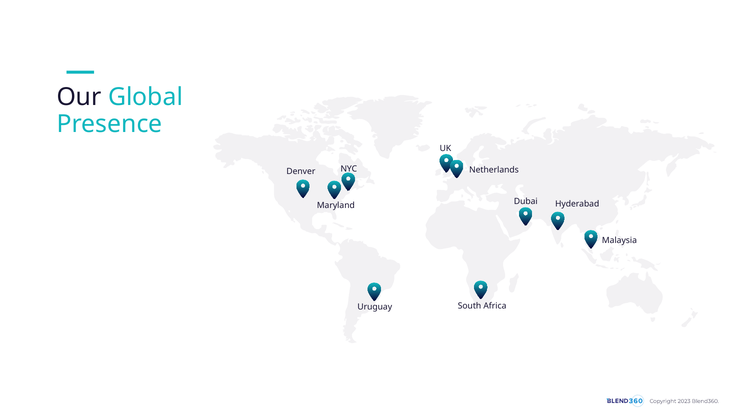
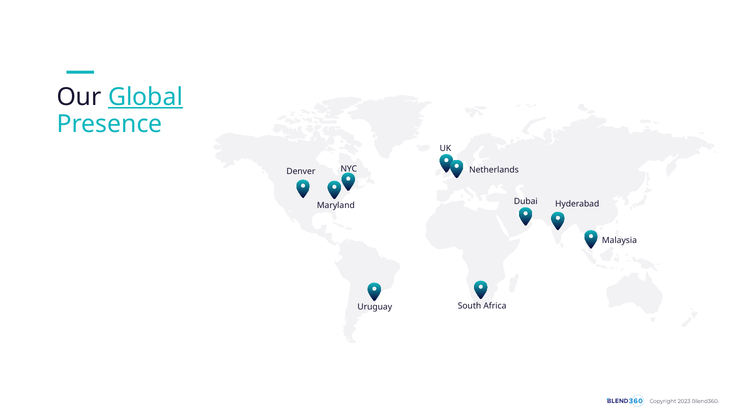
Global underline: none -> present (146, 97)
